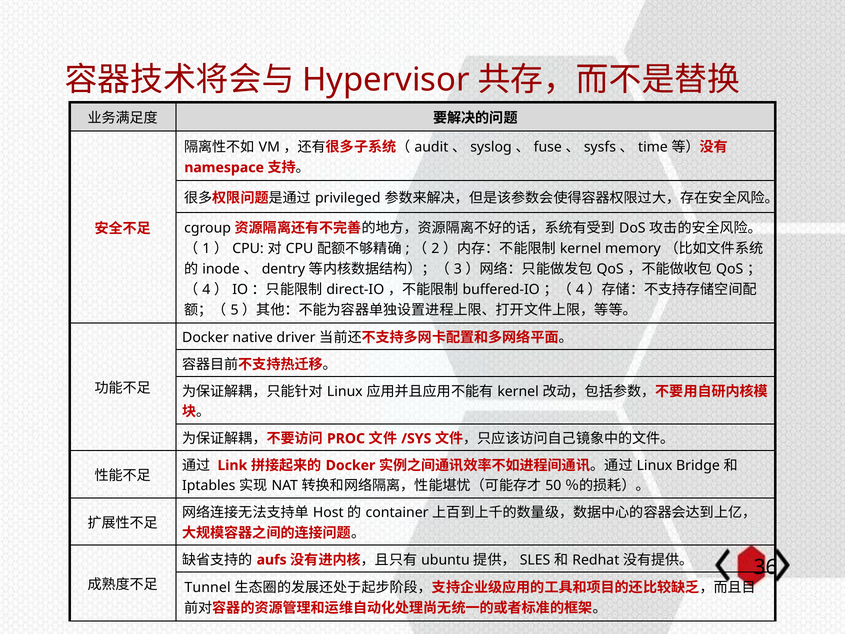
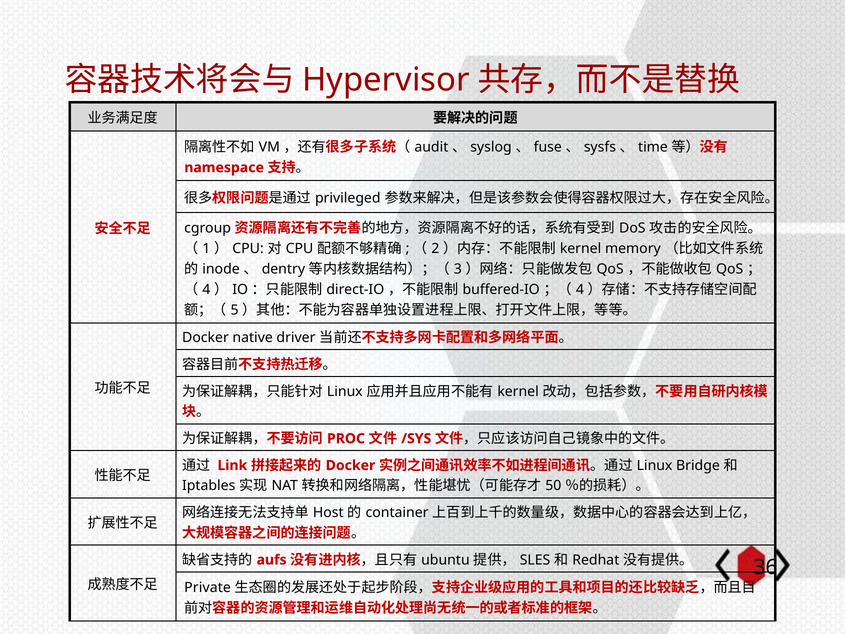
Tunnel: Tunnel -> Private (208, 587)
